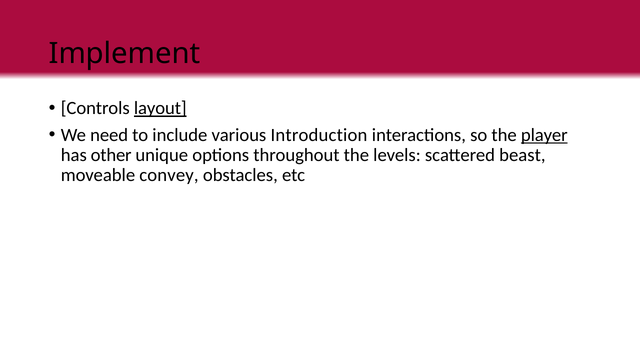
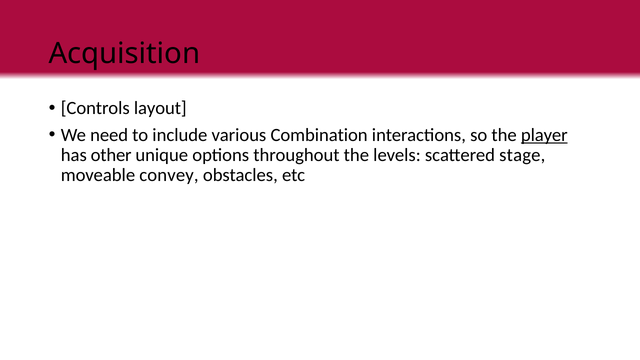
Implement: Implement -> Acquisition (124, 54)
layout underline: present -> none (160, 108)
Introduction: Introduction -> Combination (319, 135)
beast: beast -> stage (522, 155)
